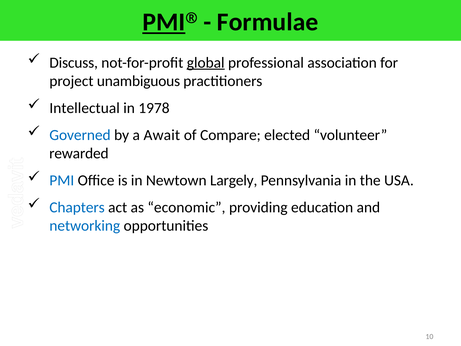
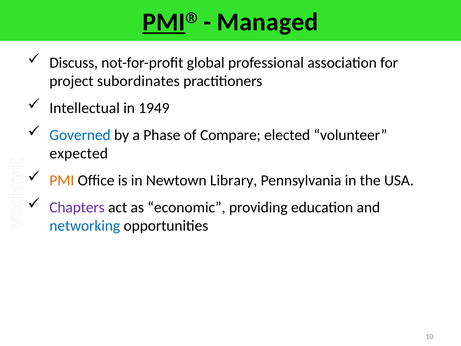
Formulae: Formulae -> Managed (268, 22)
global underline: present -> none (206, 63)
unambiguous: unambiguous -> subordinates (138, 81)
1978: 1978 -> 1949 (154, 108)
Await: Await -> Phase (162, 135)
rewarded: rewarded -> expected (79, 153)
PMI colour: blue -> orange (62, 180)
Largely: Largely -> Library (234, 180)
Chapters colour: blue -> purple (77, 207)
